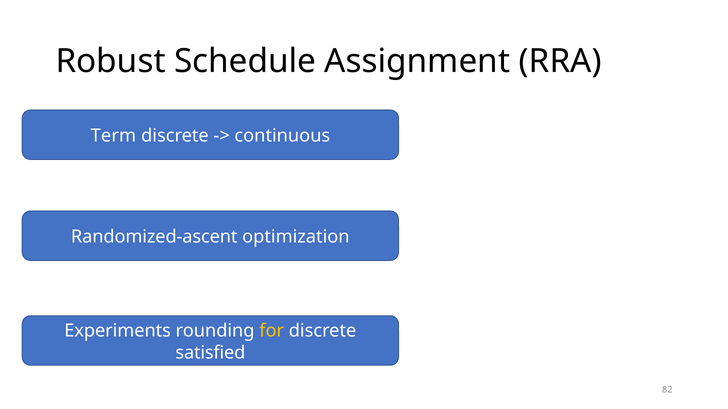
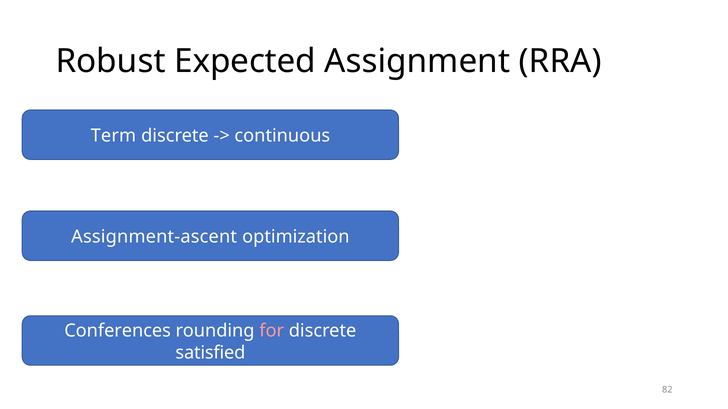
Schedule: Schedule -> Expected (245, 61)
Randomized-ascent: Randomized-ascent -> Assignment-ascent (154, 237)
Experiments: Experiments -> Conferences (118, 331)
for colour: yellow -> pink (272, 331)
